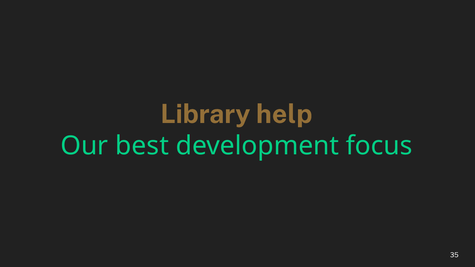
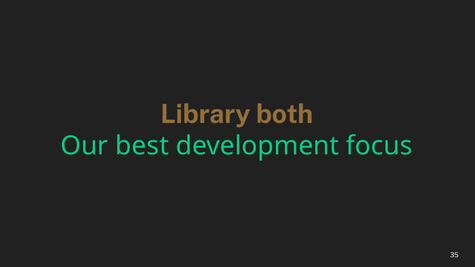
help: help -> both (284, 114)
